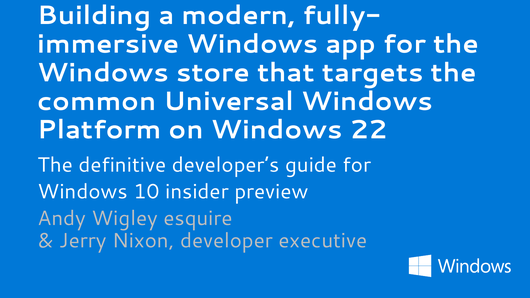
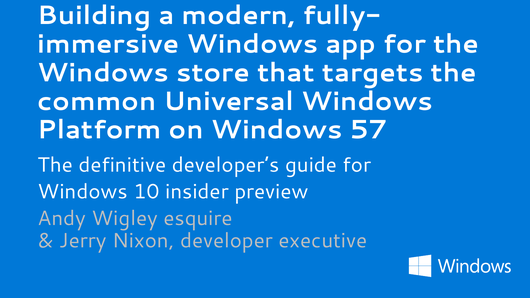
22: 22 -> 57 (369, 130)
